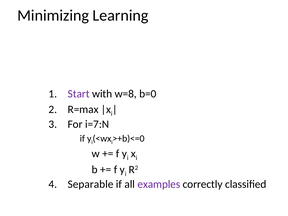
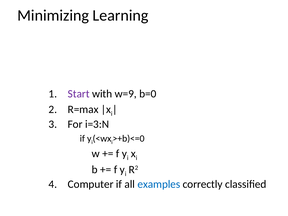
w=8: w=8 -> w=9 (126, 94)
i=7:N: i=7:N -> i=3:N (97, 124)
Separable: Separable -> Computer (91, 184)
examples colour: purple -> blue (159, 184)
